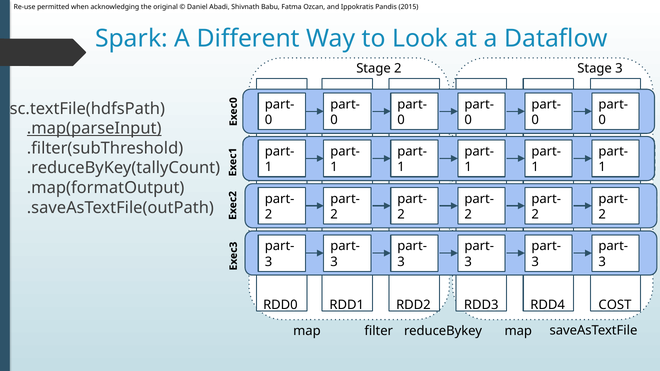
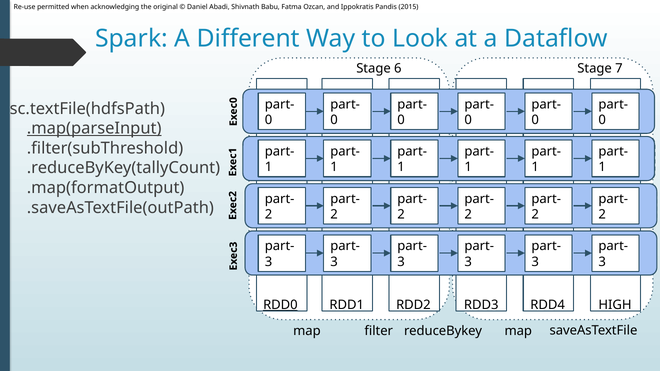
Stage 2: 2 -> 6 (398, 69)
Stage 3: 3 -> 7 (619, 69)
RDD0 underline: none -> present (280, 305)
COST: COST -> HIGH (615, 305)
